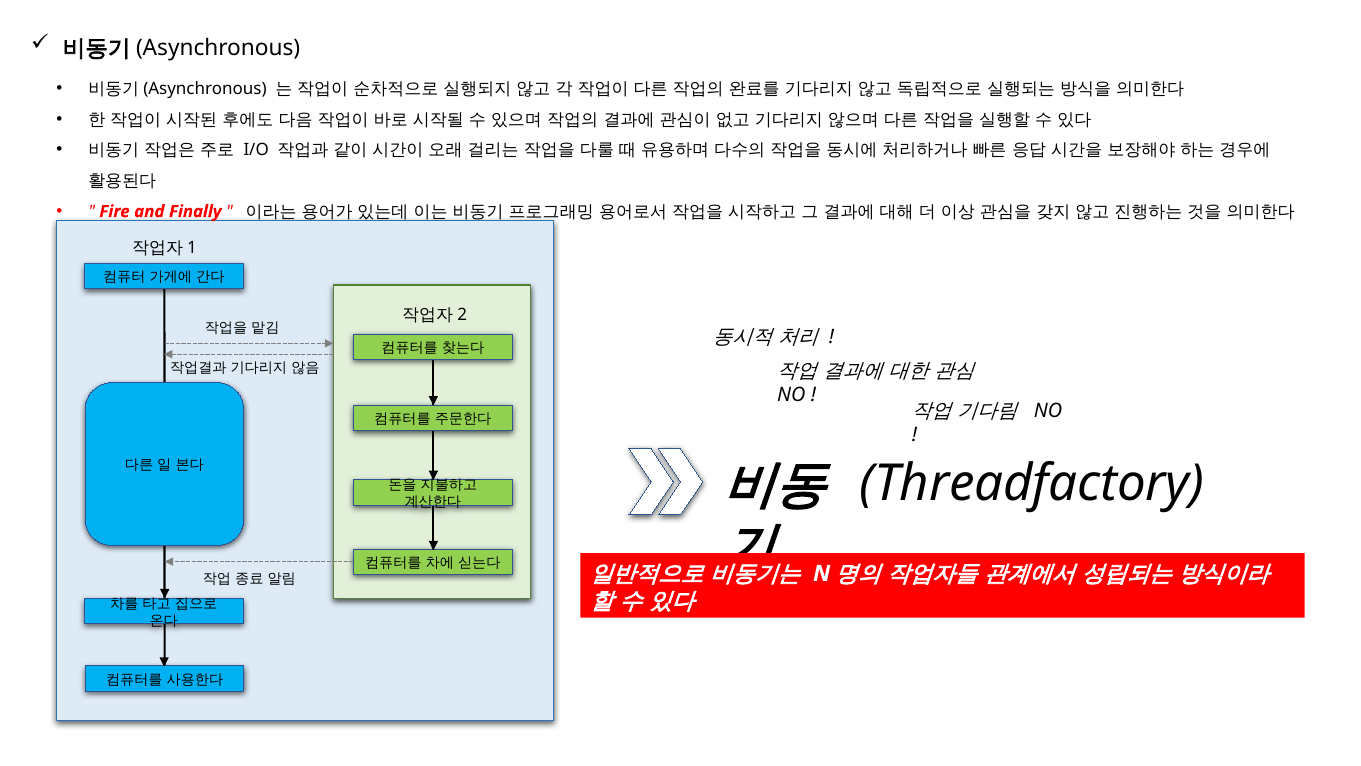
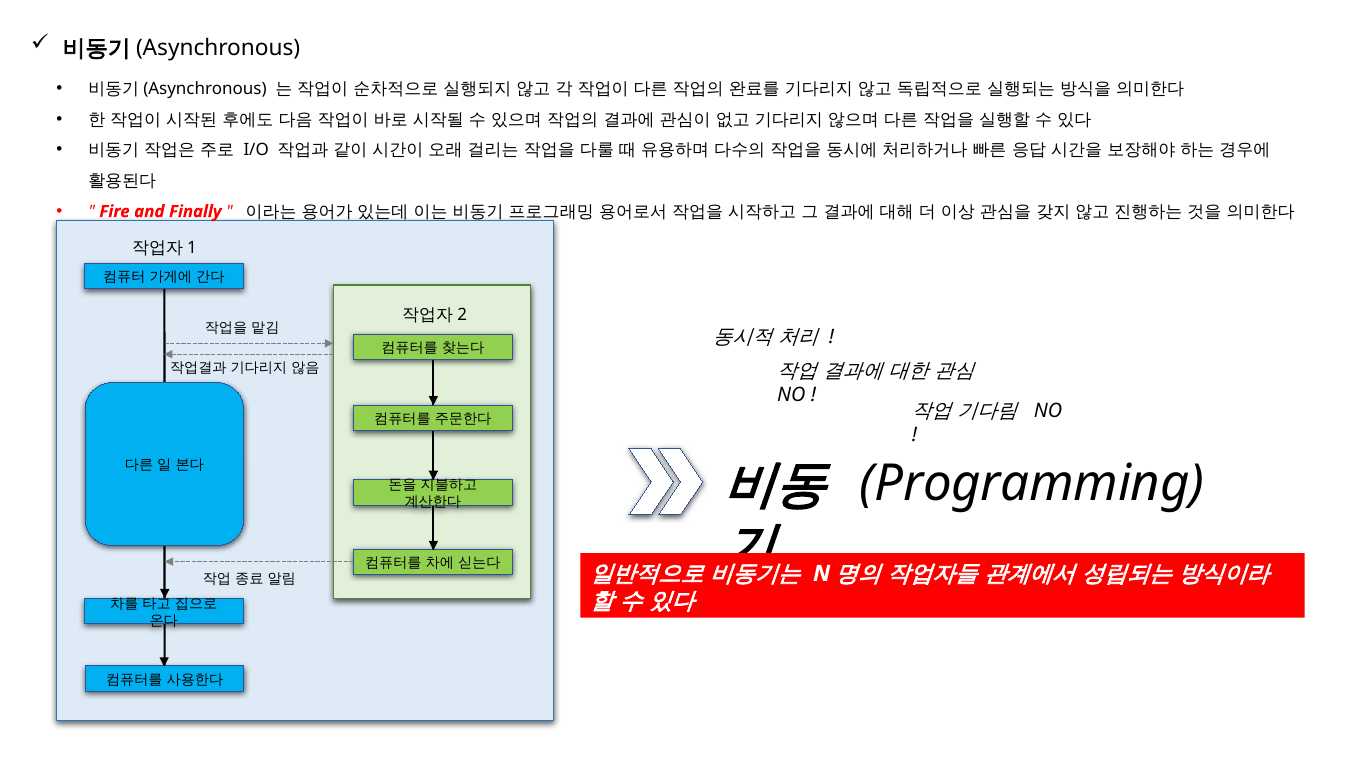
Threadfactory: Threadfactory -> Programming (1032, 483)
